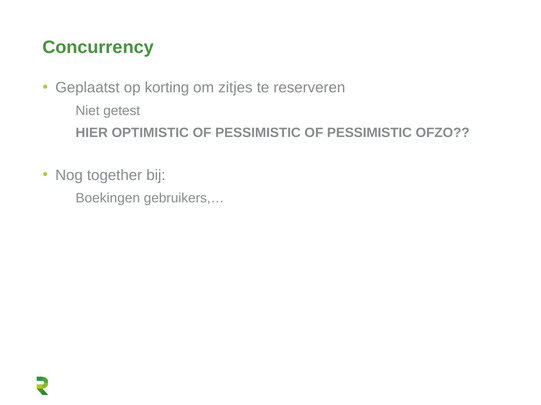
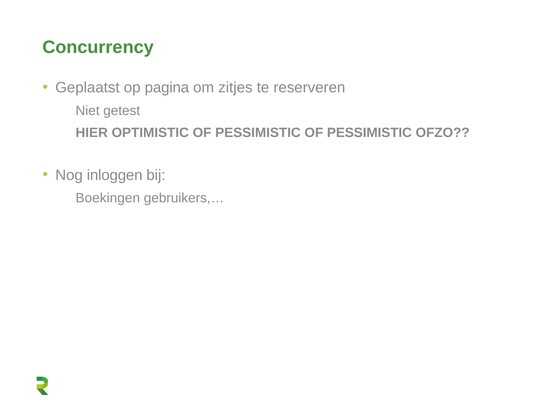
korting: korting -> pagina (167, 88)
together: together -> inloggen (115, 175)
